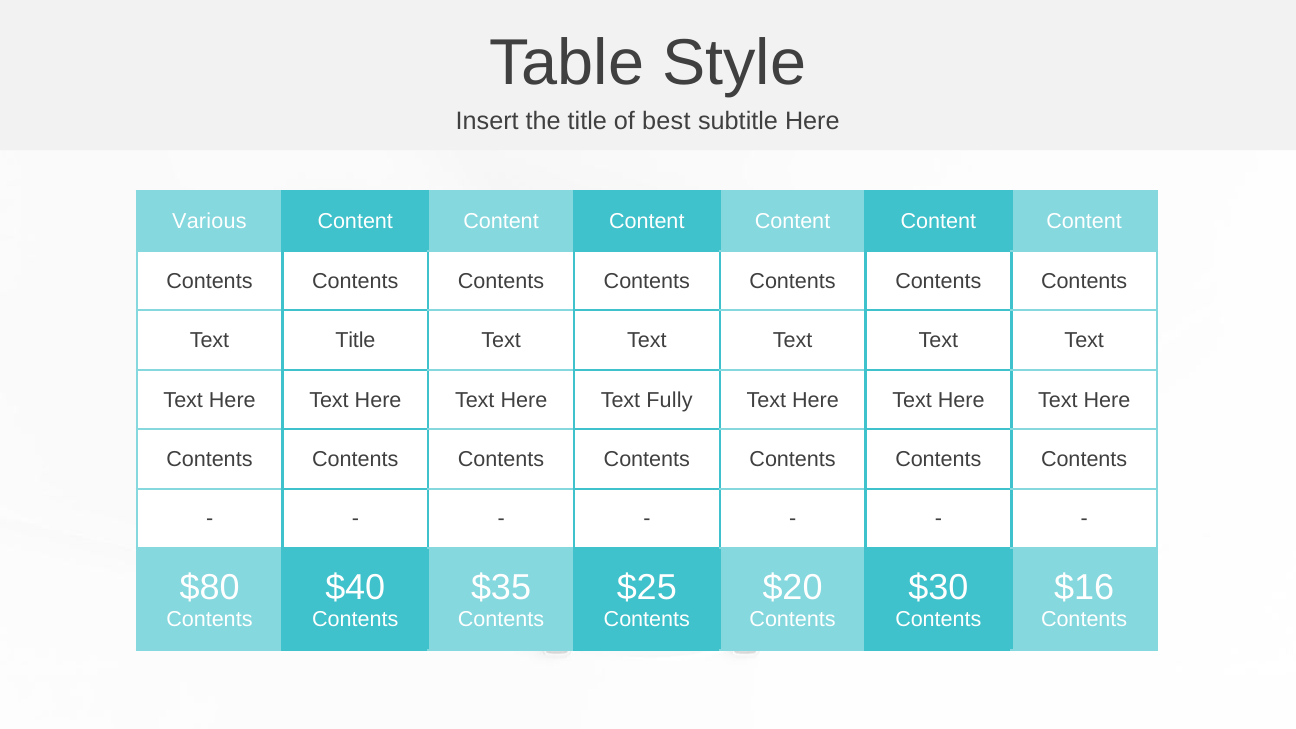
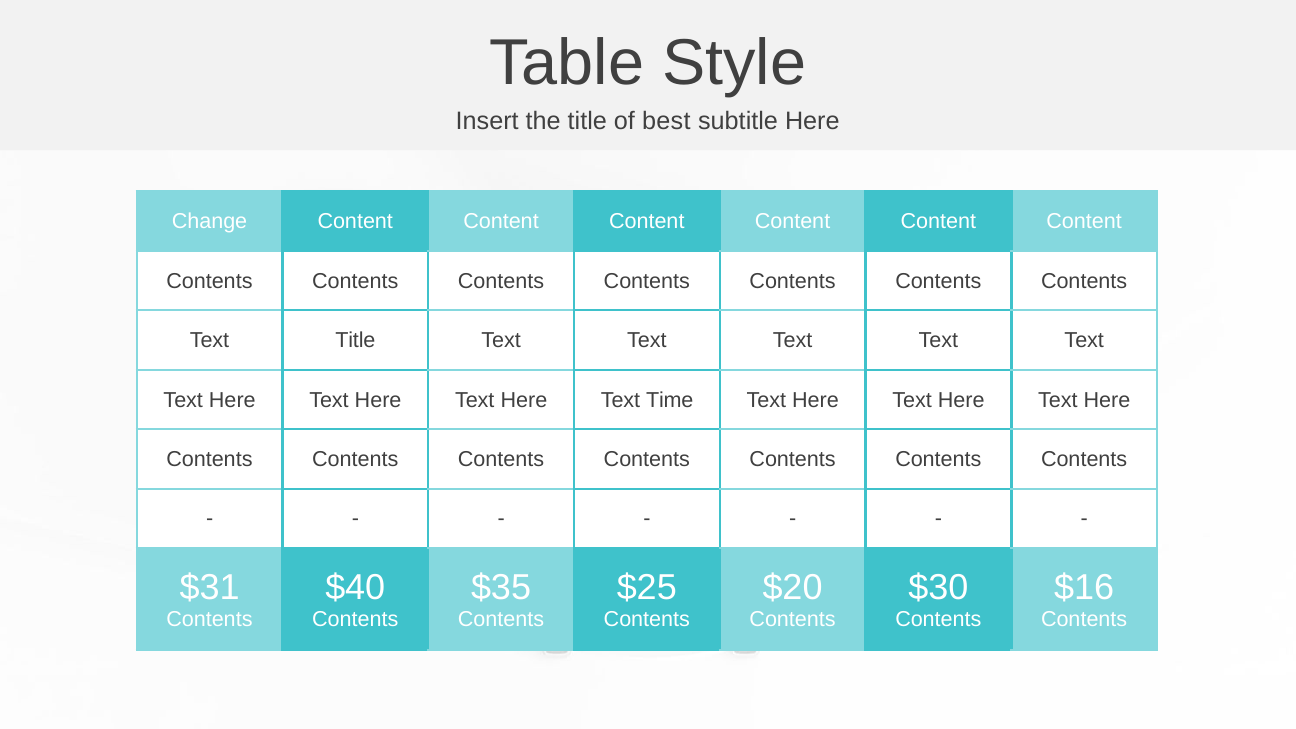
Various: Various -> Change (210, 221)
Fully: Fully -> Time (670, 400)
$80: $80 -> $31 (210, 588)
